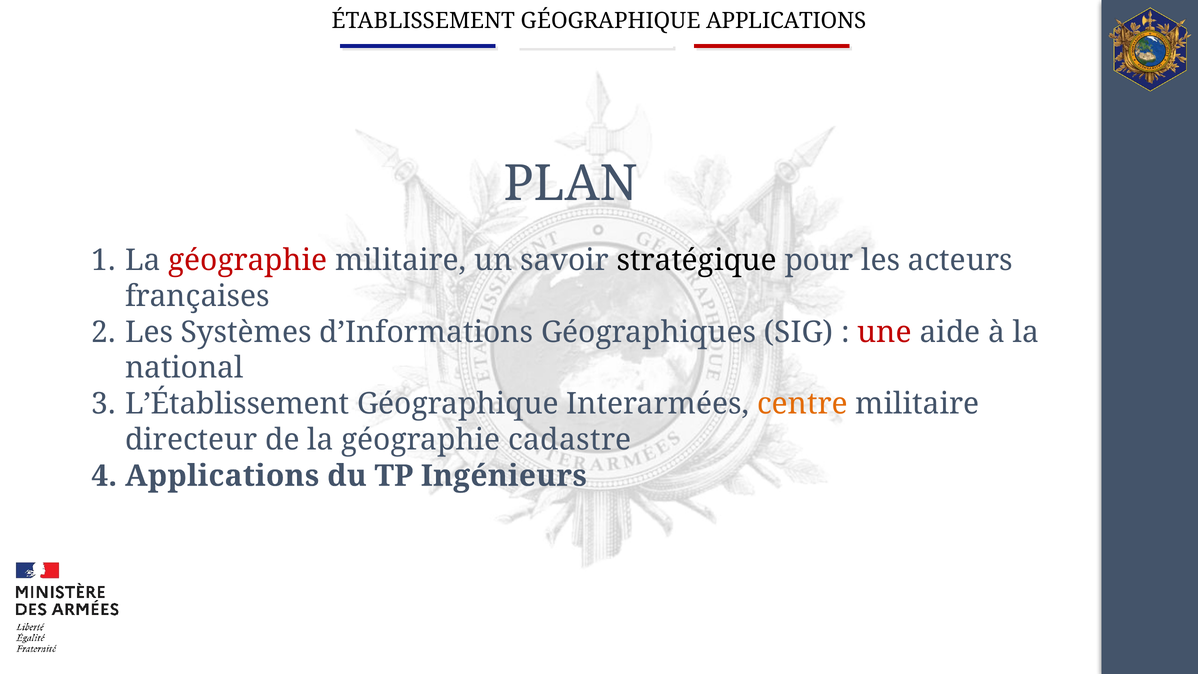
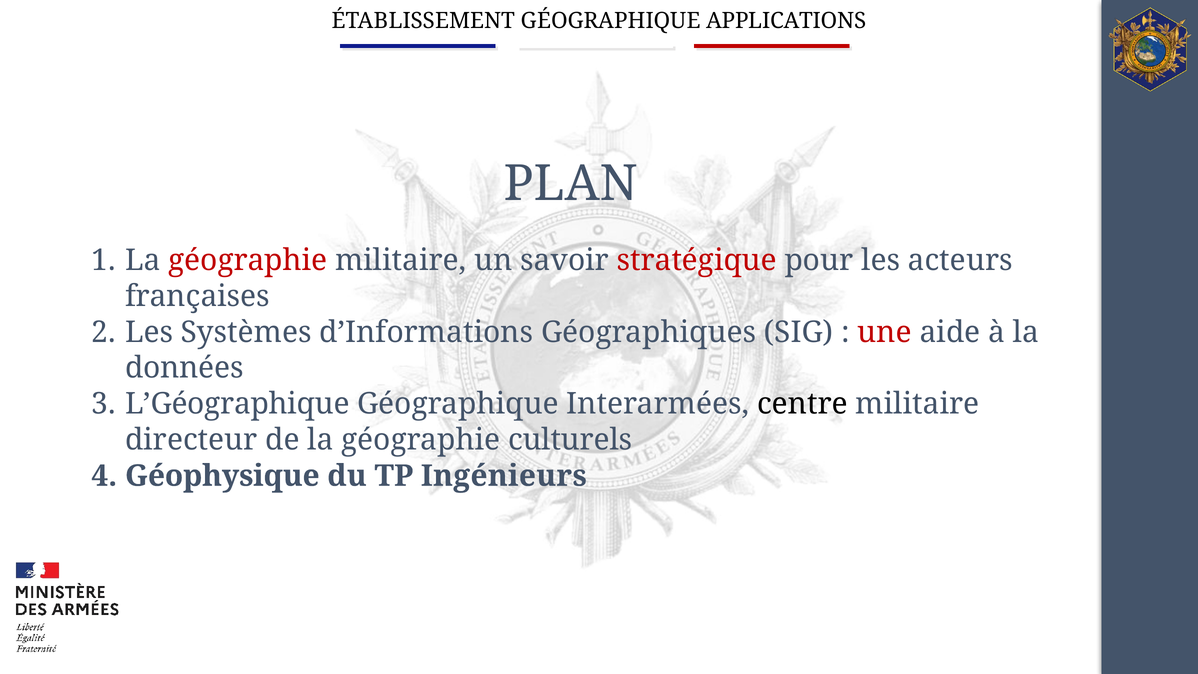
stratégique colour: black -> red (697, 260)
national: national -> données (184, 368)
L’Établissement: L’Établissement -> L’Géographique (237, 404)
centre colour: orange -> black (802, 404)
cadastre: cadastre -> culturels (570, 440)
Applications: Applications -> Géophysique (222, 476)
